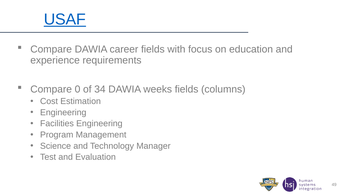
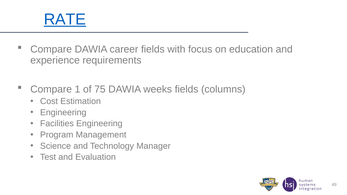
USAF: USAF -> RATE (65, 19)
0: 0 -> 1 (78, 89)
34: 34 -> 75 (100, 89)
